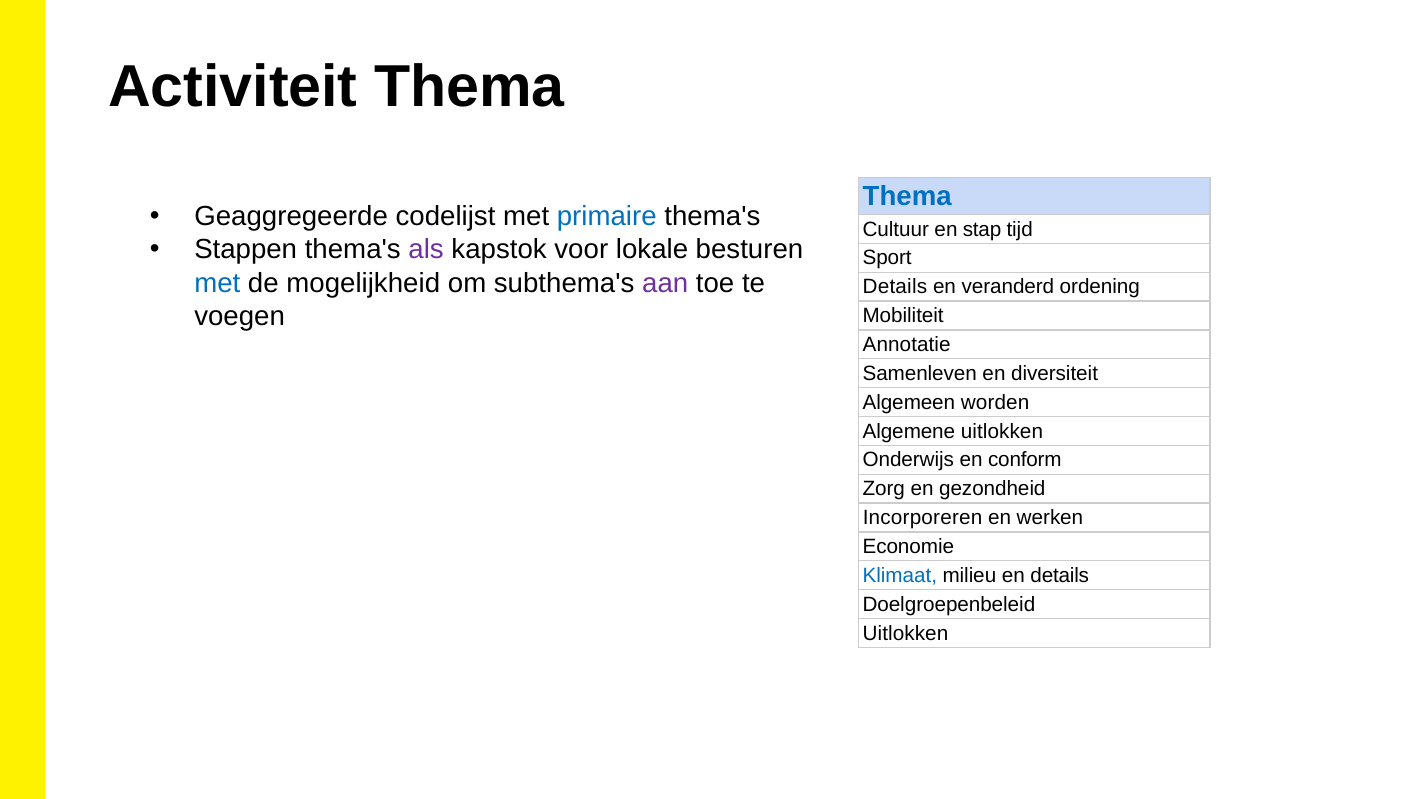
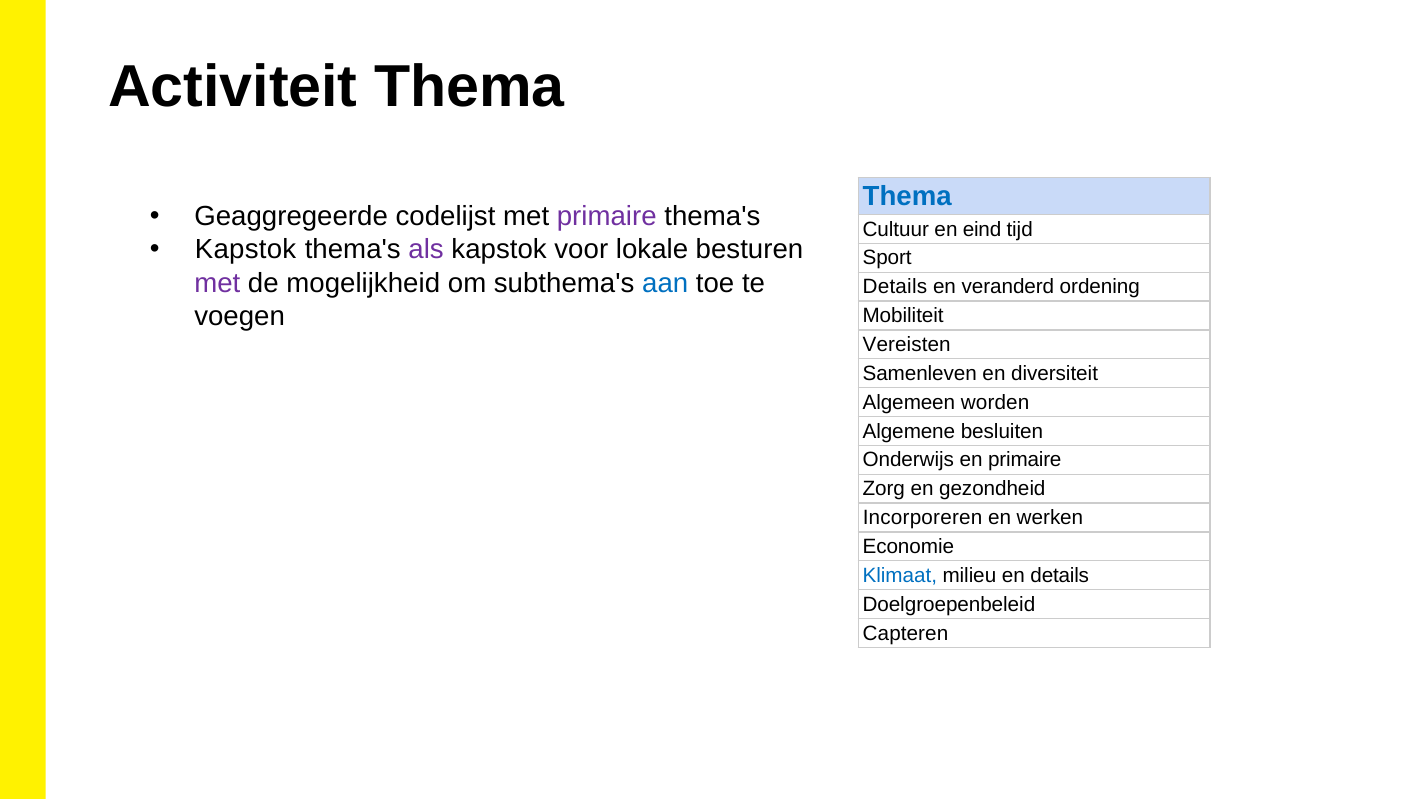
primaire colour: blue -> purple (607, 217)
stap: stap -> eind (982, 229)
Stappen: Stappen -> Kapstok (246, 250)
met colour: blue -> purple (217, 283)
aan colour: purple -> blue (665, 283)
Annotatie: Annotatie -> Vereisten (907, 345)
Algemene uitlokken: uitlokken -> besluiten (1002, 431)
en conform: conform -> primaire (1025, 460)
Uitlokken: Uitlokken -> Capteren (905, 633)
